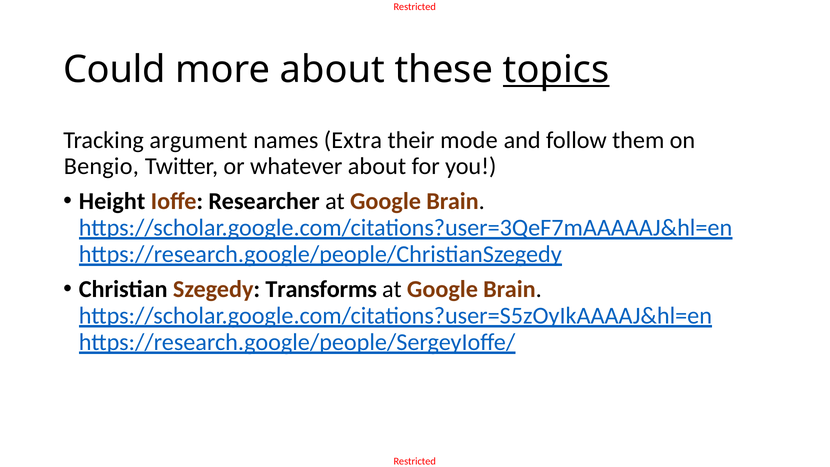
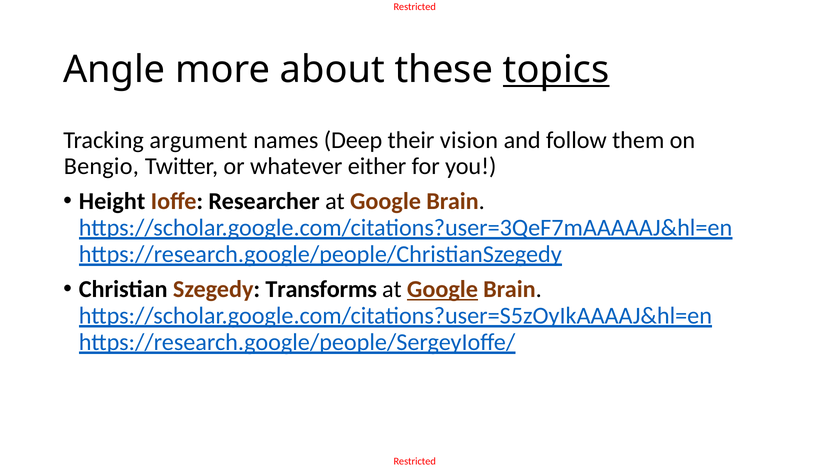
Could: Could -> Angle (114, 70)
Extra: Extra -> Deep (353, 140)
mode: mode -> vision (469, 140)
whatever about: about -> either (377, 166)
Google underline: none -> present (442, 289)
